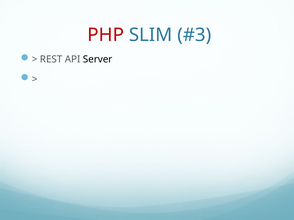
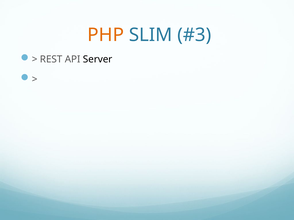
PHP colour: red -> orange (106, 35)
